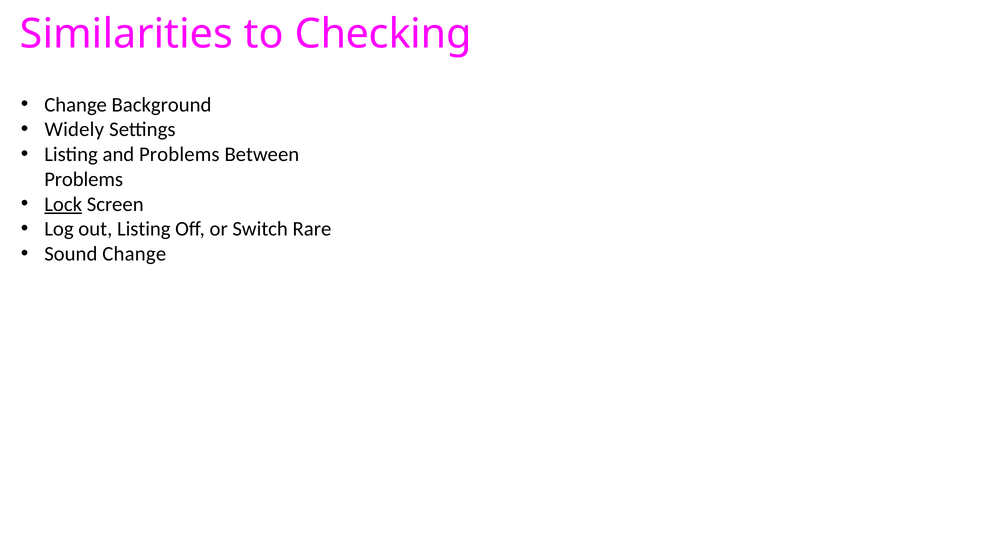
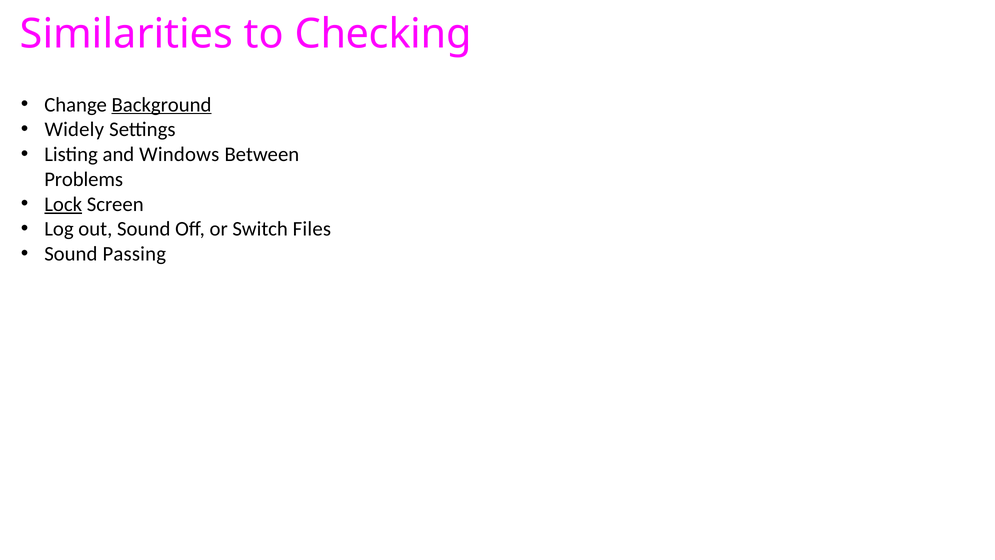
Background underline: none -> present (162, 105)
and Problems: Problems -> Windows (179, 154)
out Listing: Listing -> Sound (144, 229)
Rare: Rare -> Files (312, 229)
Sound Change: Change -> Passing (134, 254)
